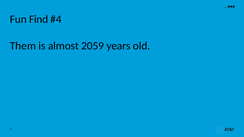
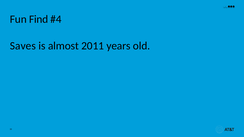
Them: Them -> Saves (23, 46)
2059: 2059 -> 2011 (93, 46)
